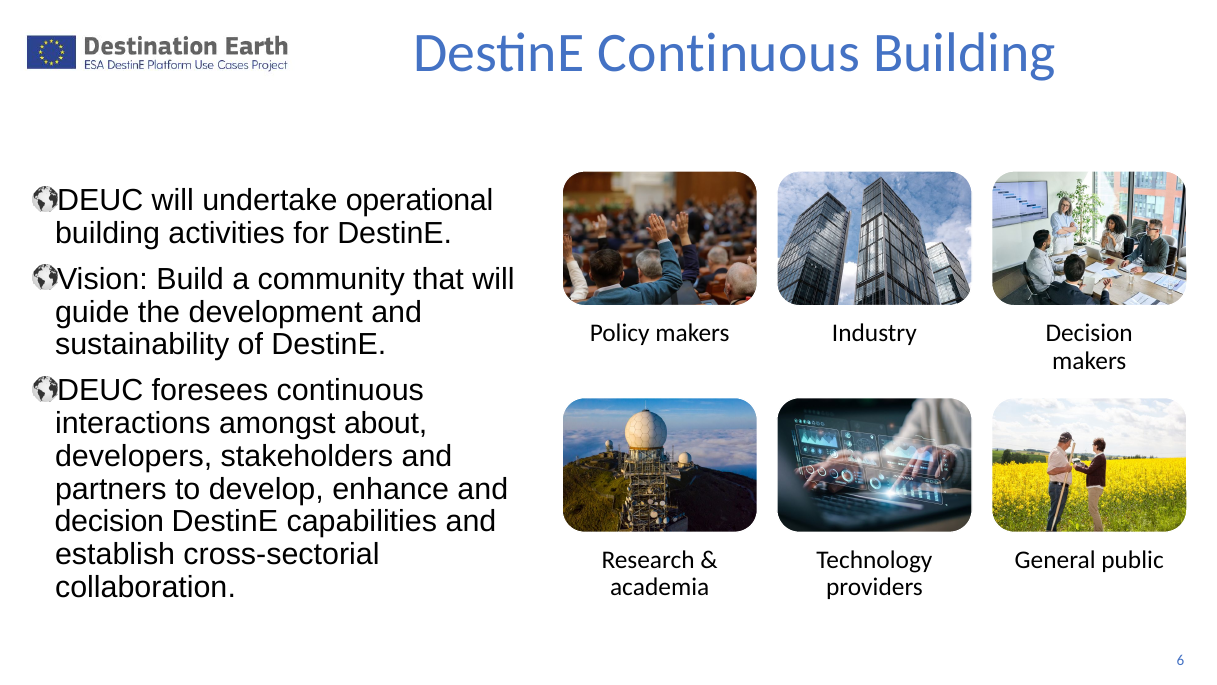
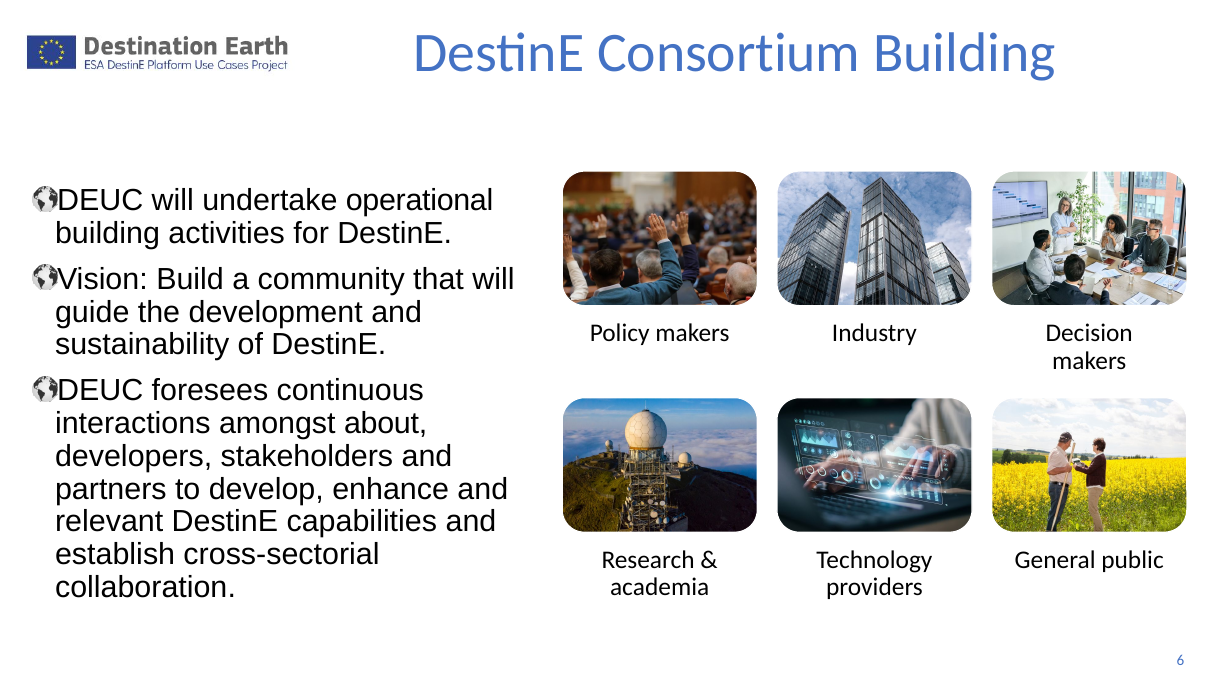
DestinE Continuous: Continuous -> Consortium (729, 53)
decision: decision -> relevant (109, 522)
